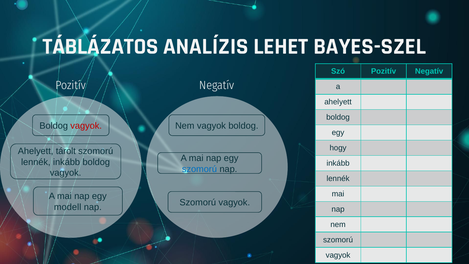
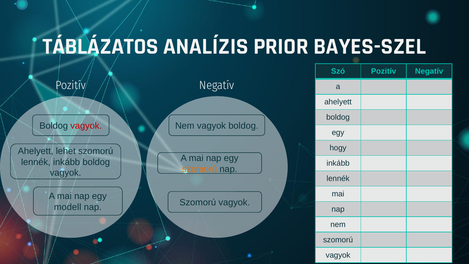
LEHET: LEHET -> PRIOR (281, 46)
tárolt: tárolt -> lehet (66, 151)
szomorú colour: blue -> orange (199, 169)
